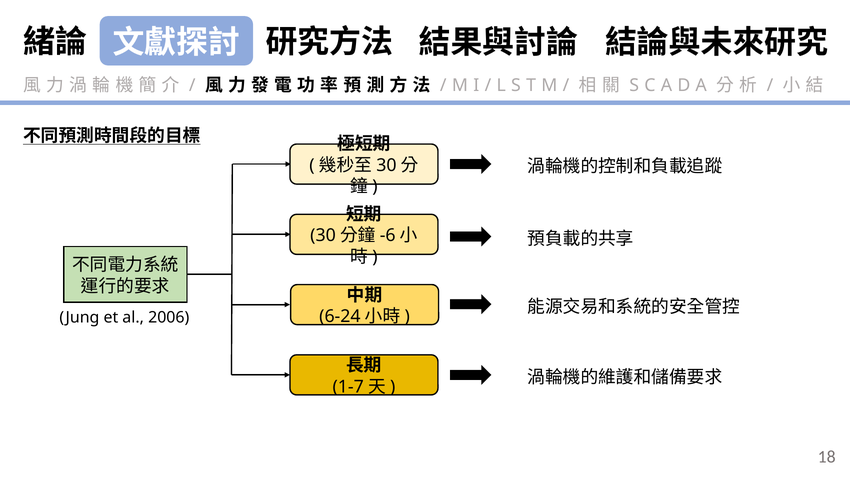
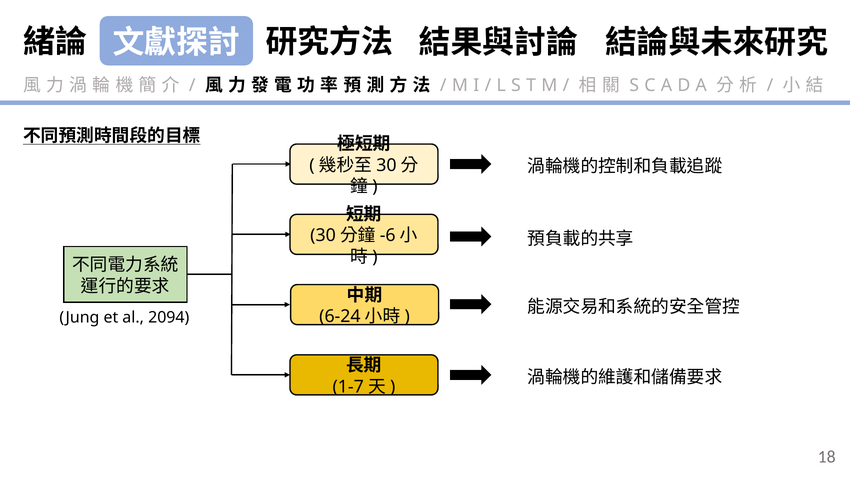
2006: 2006 -> 2094 (169, 317)
